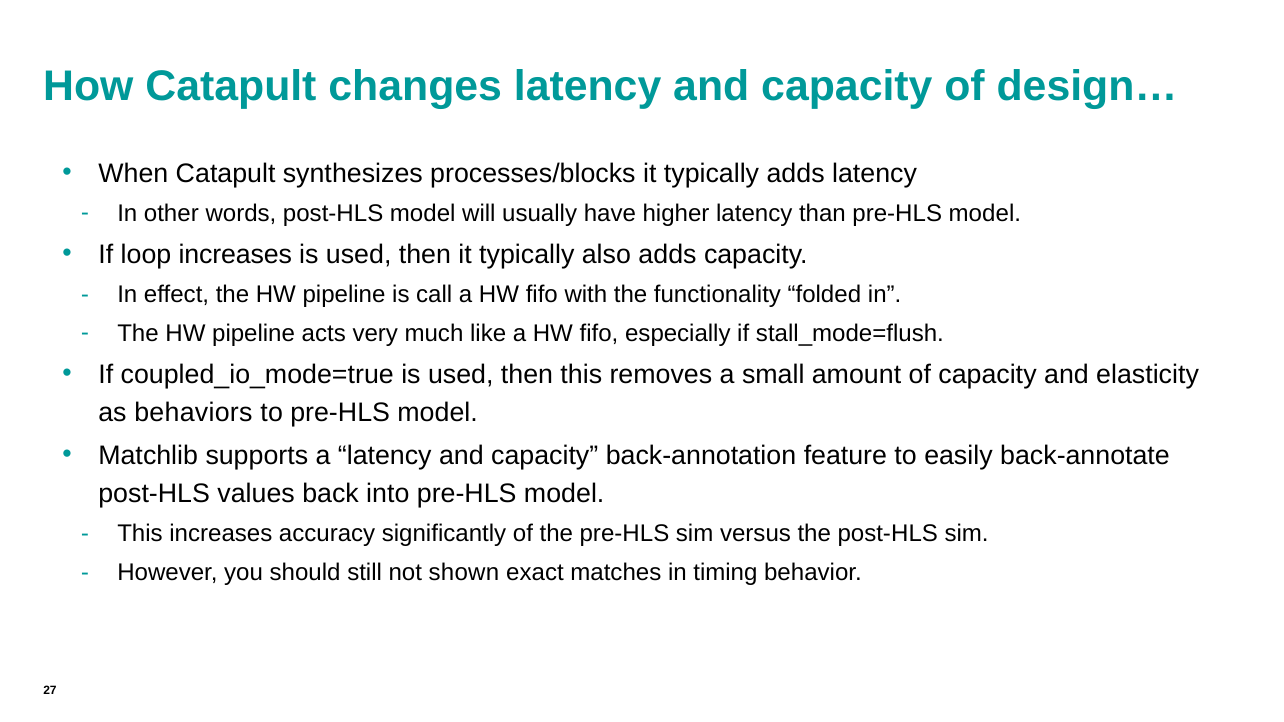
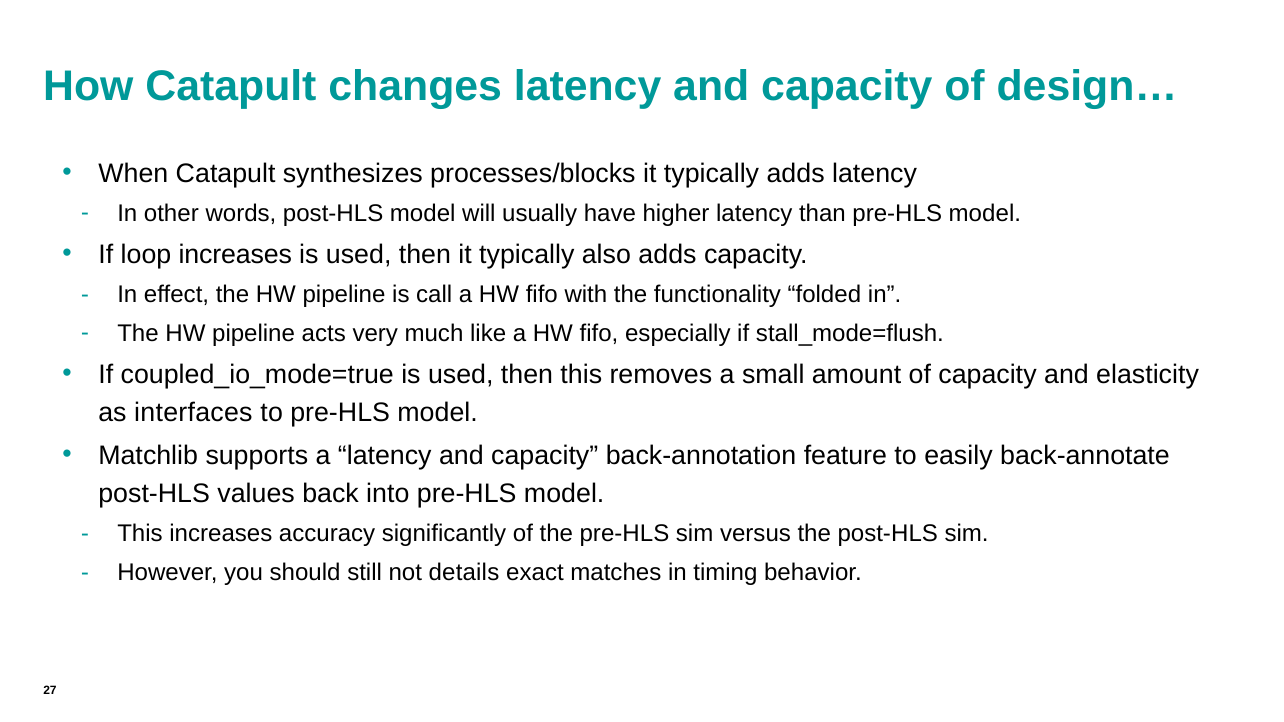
behaviors: behaviors -> interfaces (193, 413)
shown: shown -> details (464, 573)
